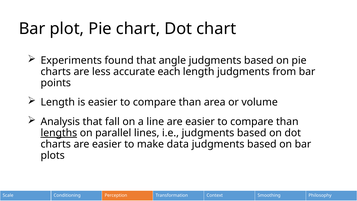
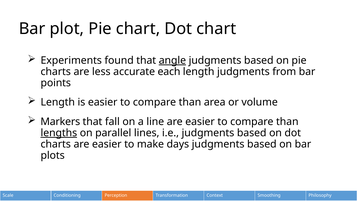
angle underline: none -> present (172, 60)
Analysis: Analysis -> Markers (60, 122)
data: data -> days (178, 144)
